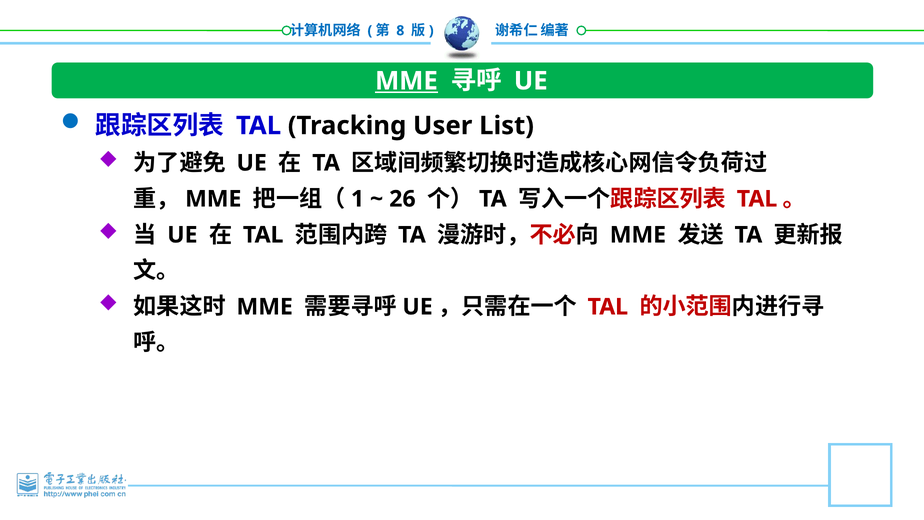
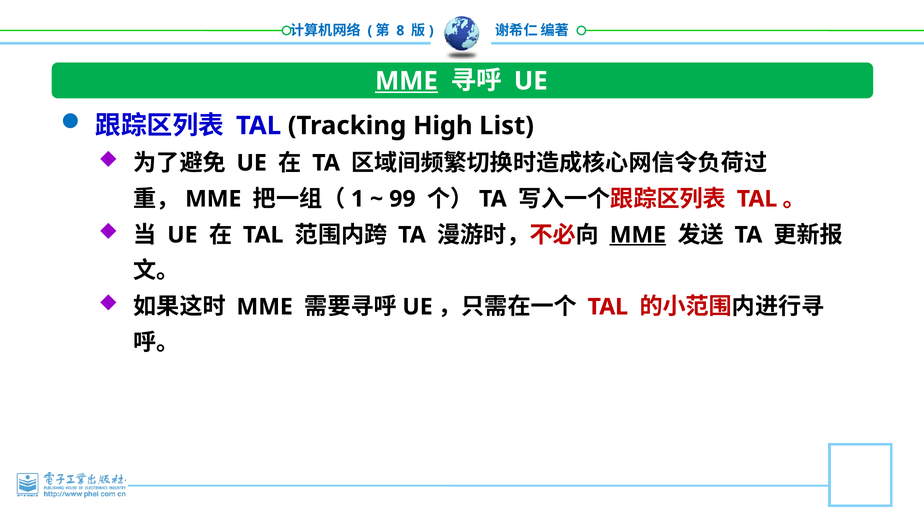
User: User -> High (443, 126)
26: 26 -> 99 (402, 199)
MME underline: none -> present (638, 235)
